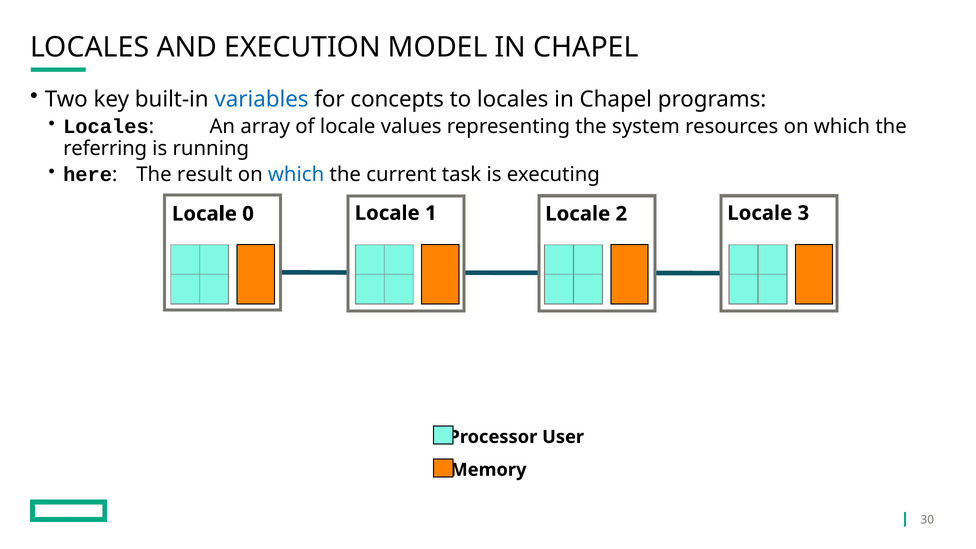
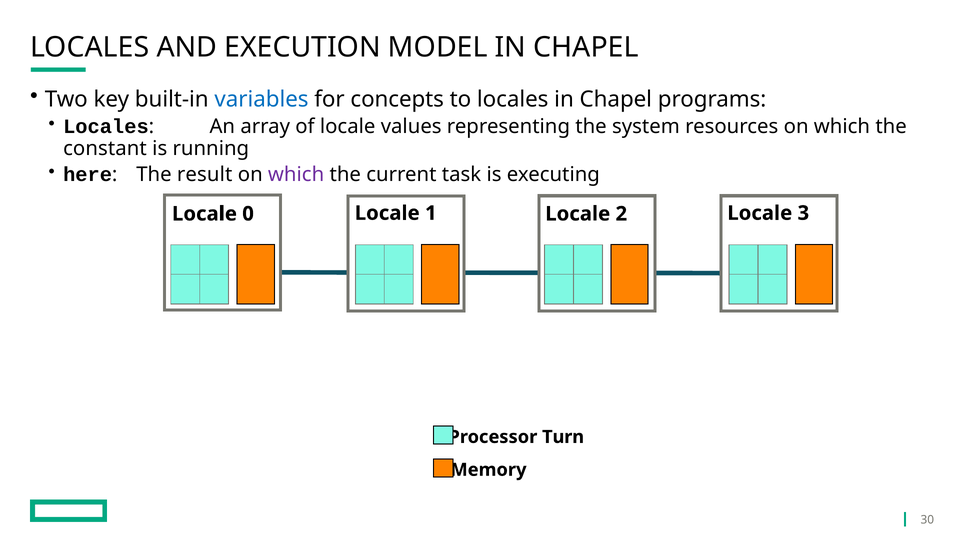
referring: referring -> constant (105, 148)
which colour: blue -> purple (296, 174)
User: User -> Turn (563, 437)
